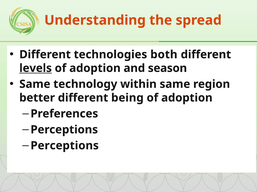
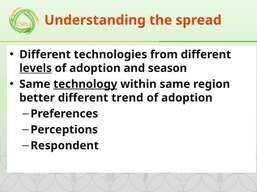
both: both -> from (164, 55)
technology underline: none -> present (85, 84)
being: being -> trend (127, 98)
Perceptions: Perceptions -> Respondent (65, 146)
